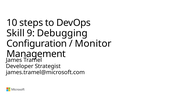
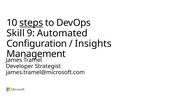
steps underline: none -> present (31, 23)
Debugging: Debugging -> Automated (62, 33)
Monitor: Monitor -> Insights (93, 44)
